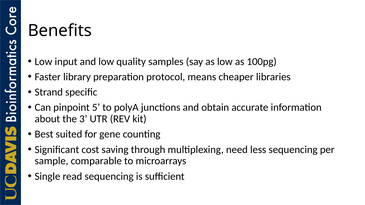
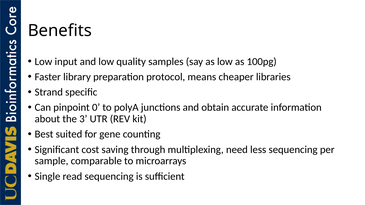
5: 5 -> 0 (96, 108)
